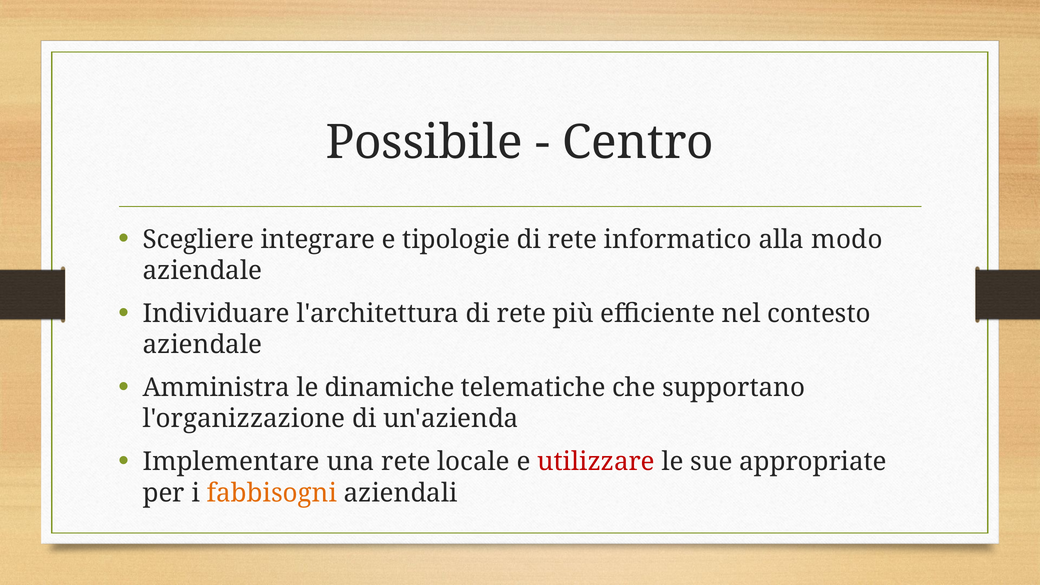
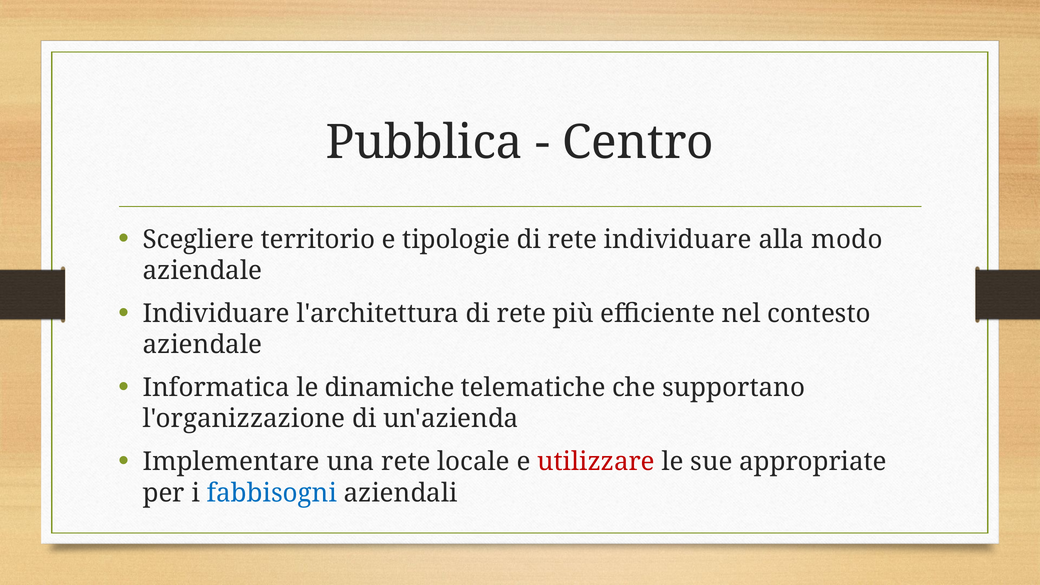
Possibile: Possibile -> Pubblica (424, 143)
integrare: integrare -> territorio (318, 239)
rete informatico: informatico -> individuare (678, 239)
Amministra: Amministra -> Informatica (216, 388)
fabbisogni colour: orange -> blue (272, 493)
